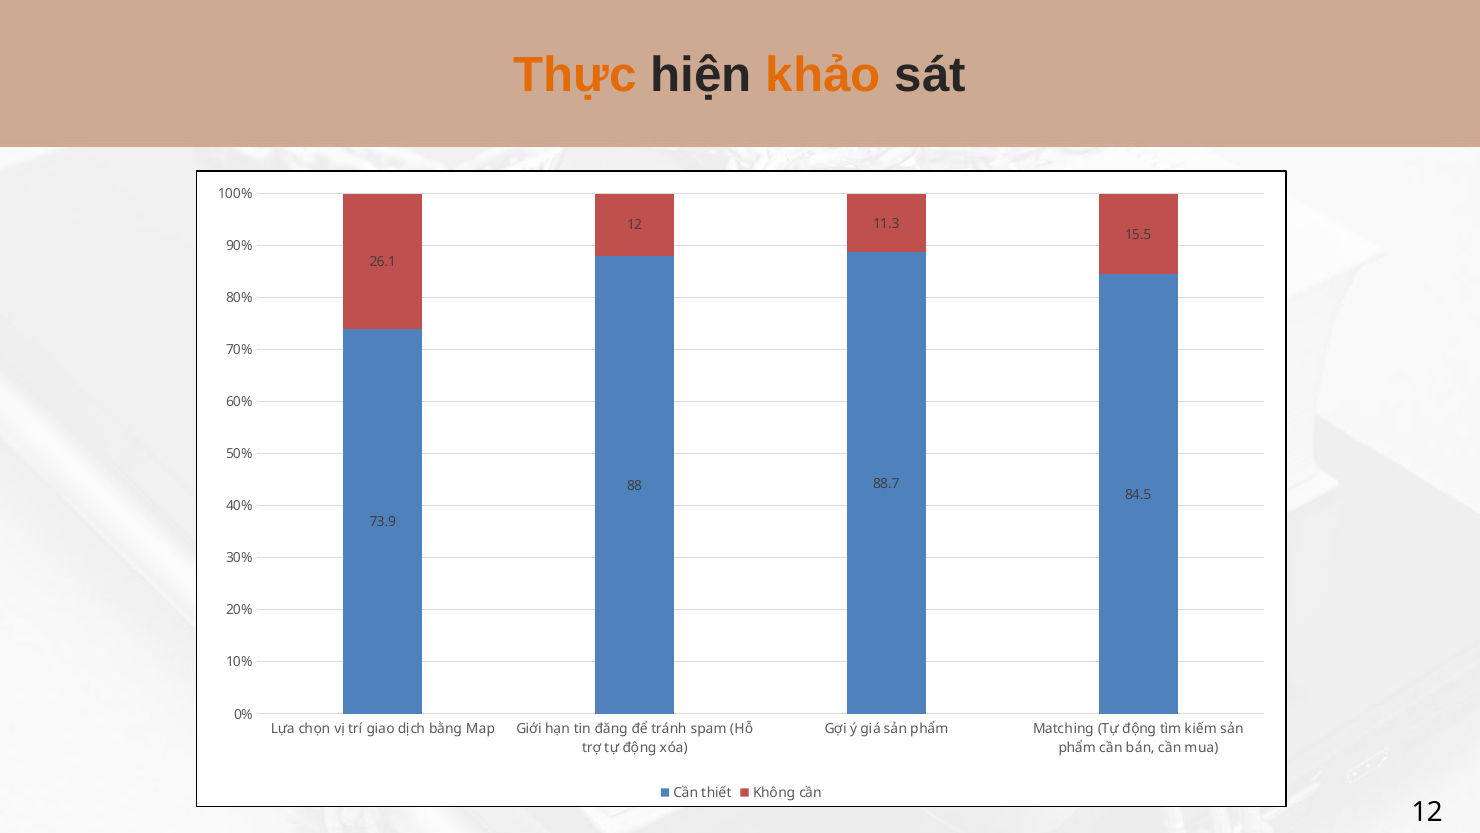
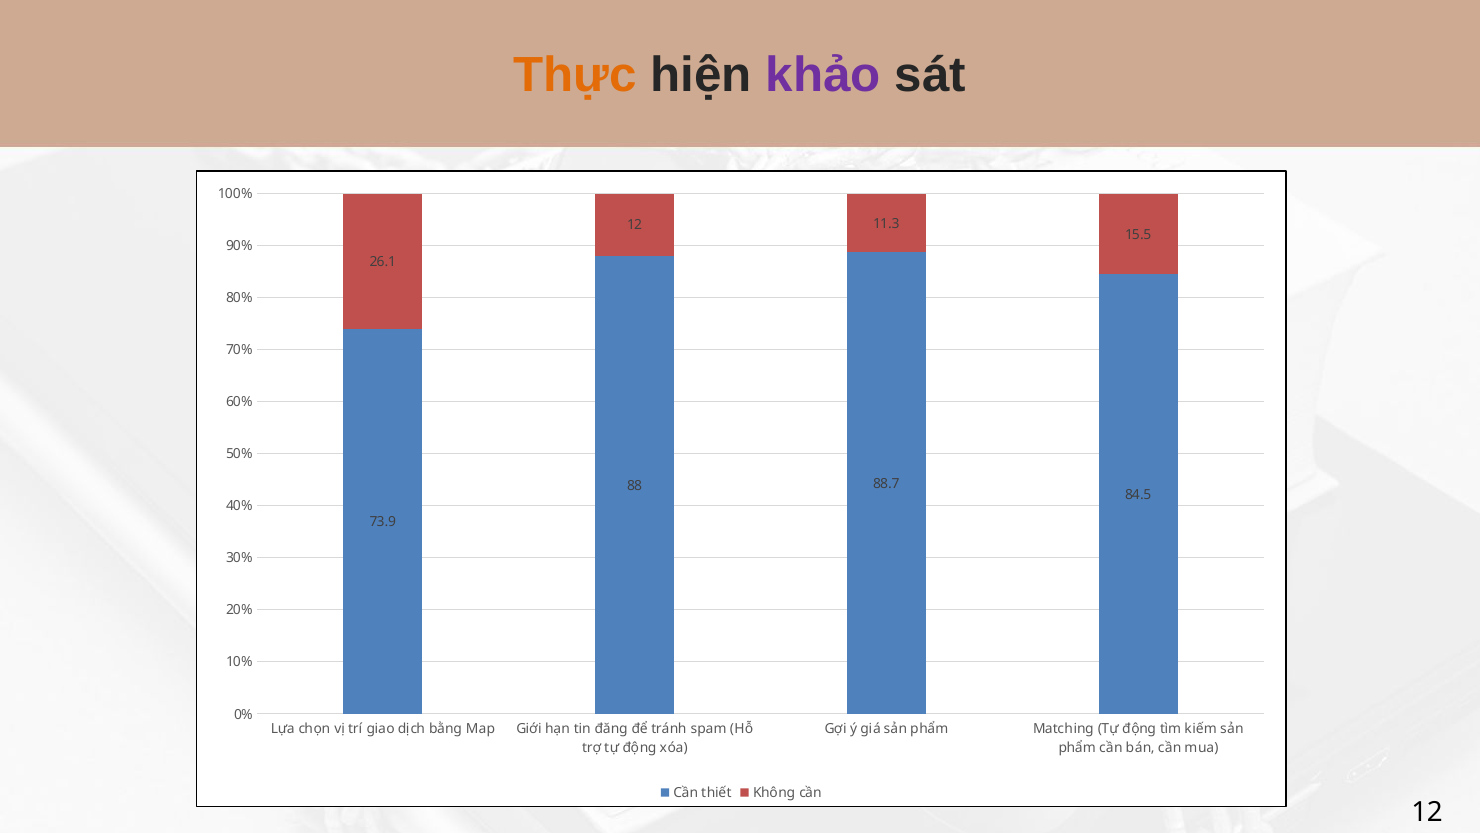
khảo colour: orange -> purple (823, 75)
